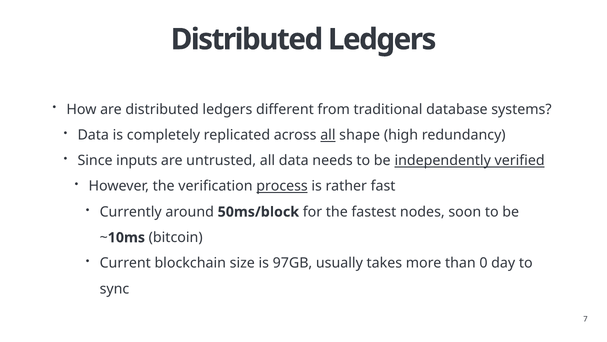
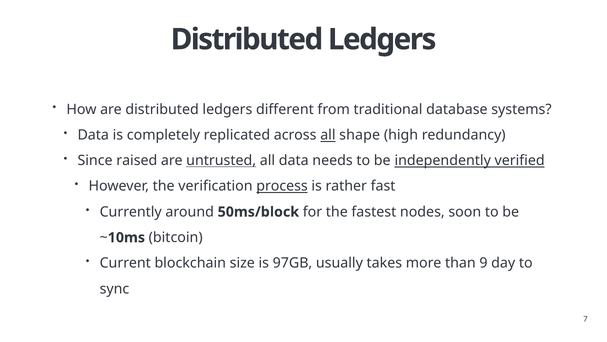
inputs: inputs -> raised (137, 160)
untrusted underline: none -> present (221, 160)
0: 0 -> 9 (483, 263)
